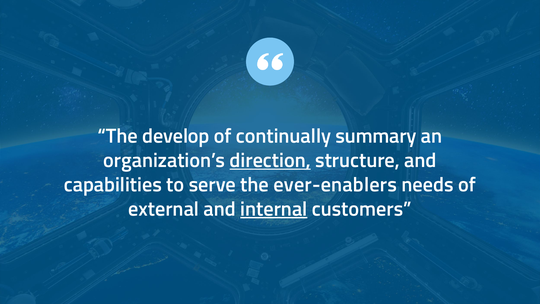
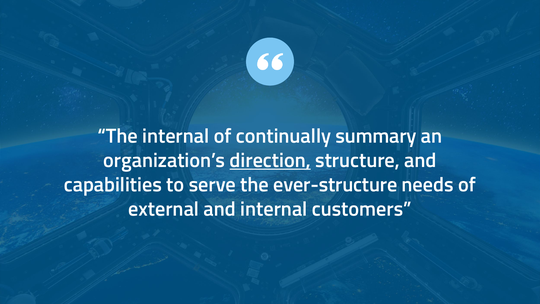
The develop: develop -> internal (176, 136)
ever-enablers: ever-enablers -> ever-structure (335, 185)
internal underline: present -> none (274, 209)
